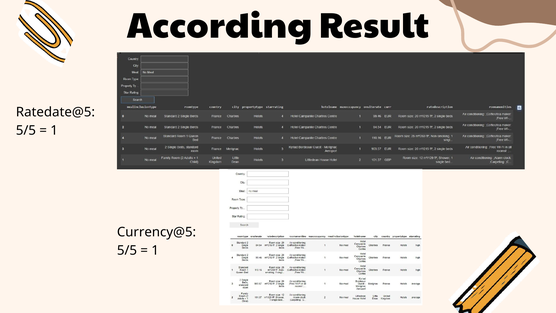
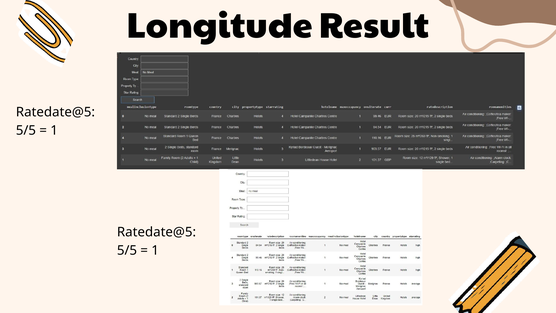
According: According -> Longitude (220, 26)
Currency@5: Currency@5 -> Ratedate@5 (157, 232)
